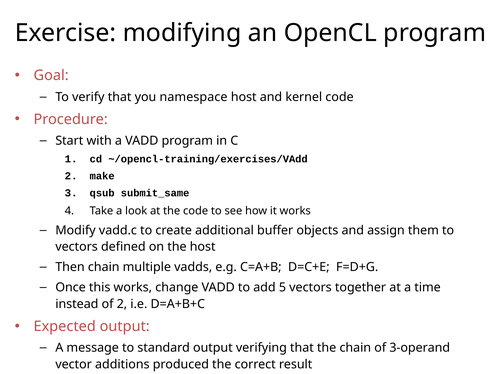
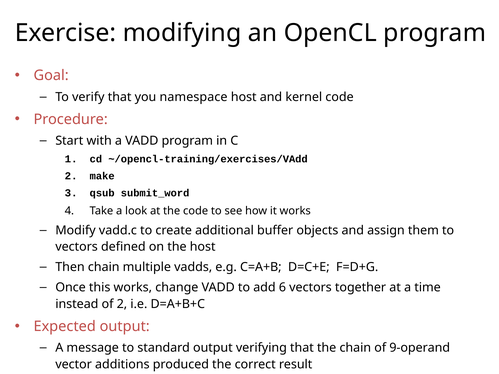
submit_same: submit_same -> submit_word (155, 193)
5: 5 -> 6 (282, 288)
3-operand: 3-operand -> 9-operand (420, 348)
